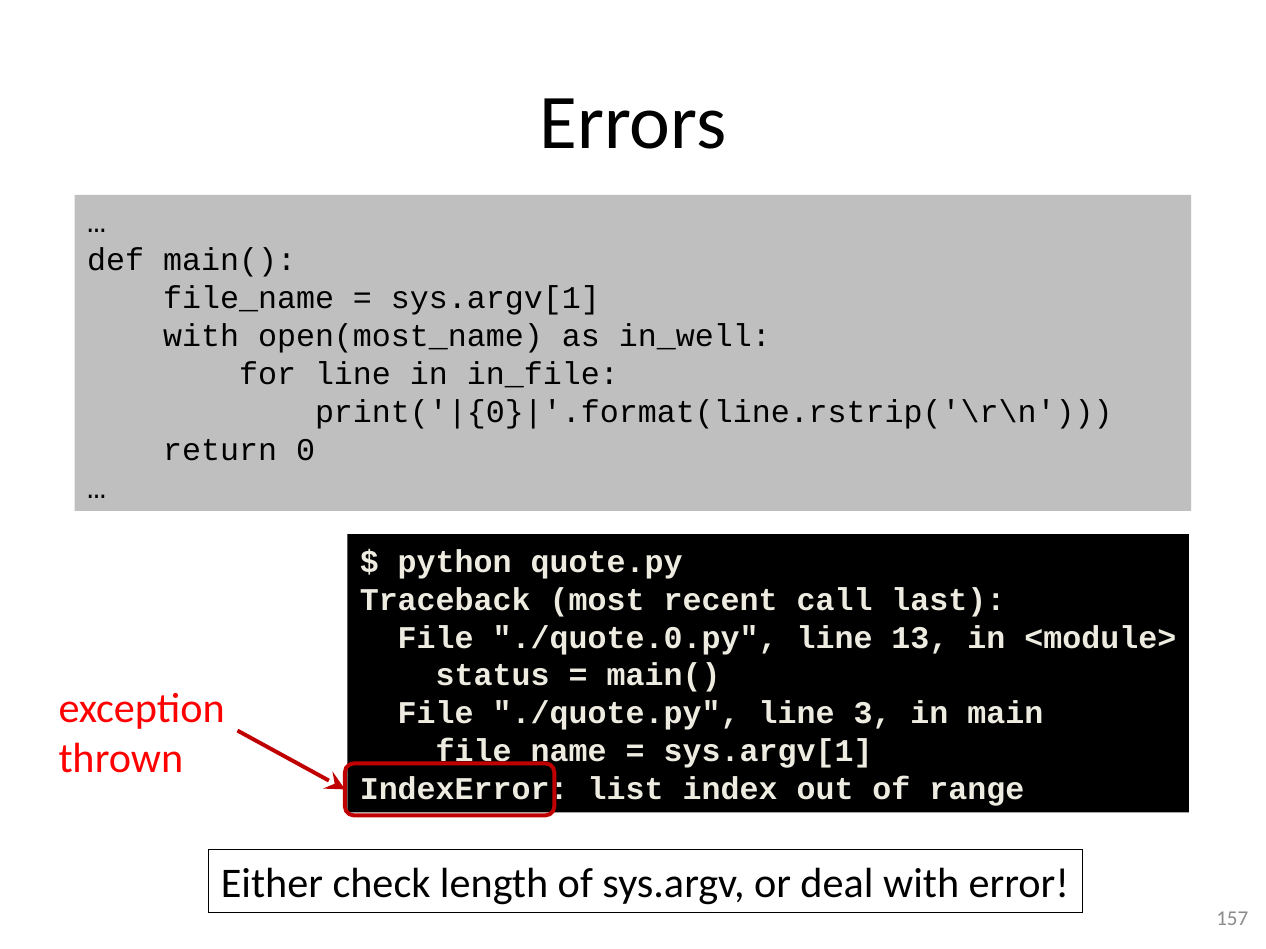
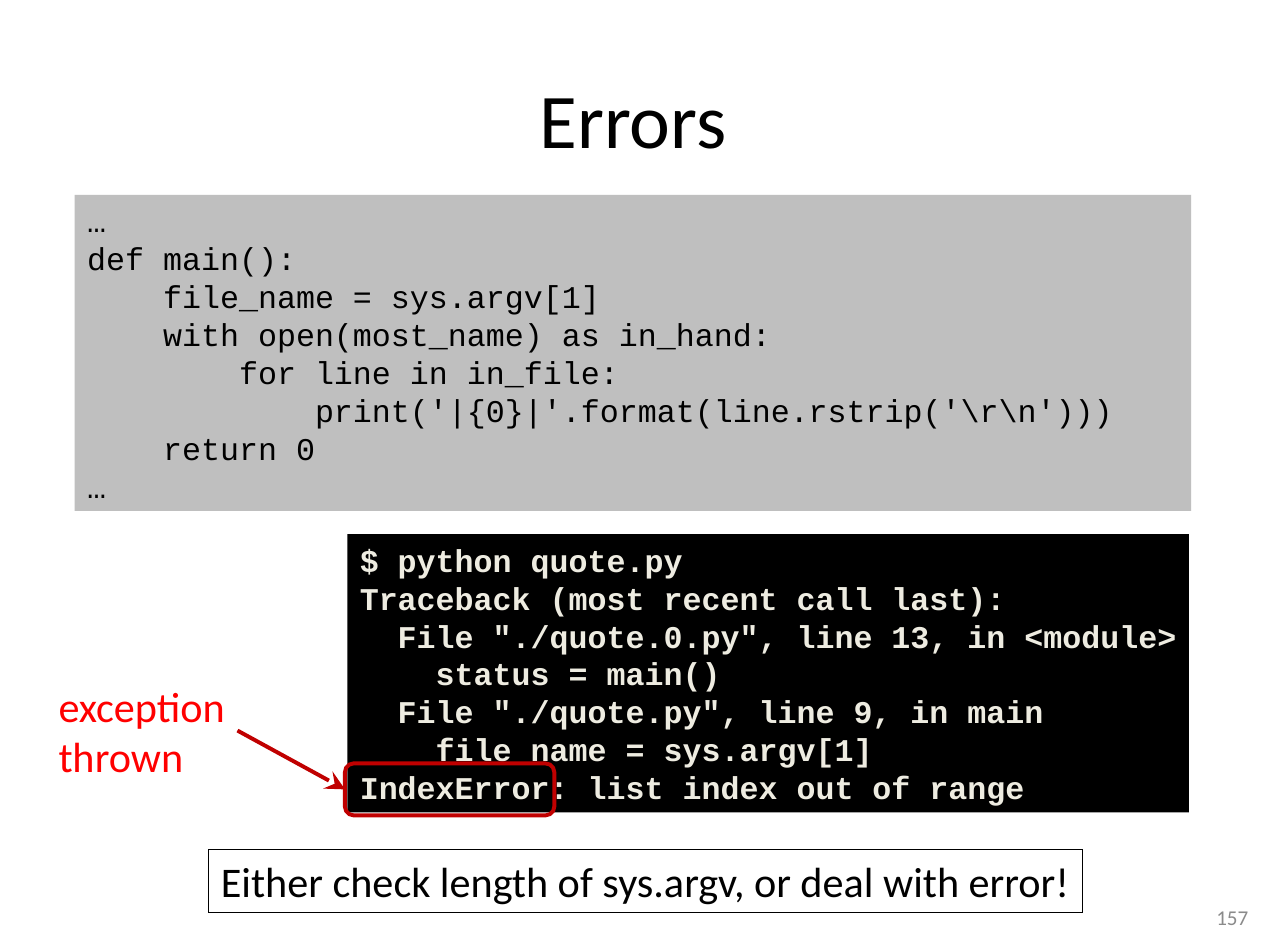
in_well: in_well -> in_hand (695, 336)
3: 3 -> 9 (872, 714)
